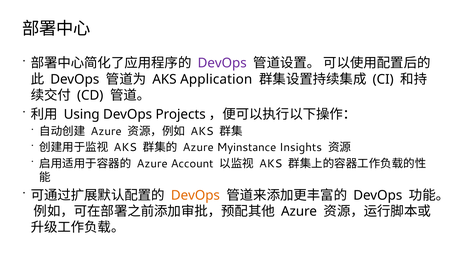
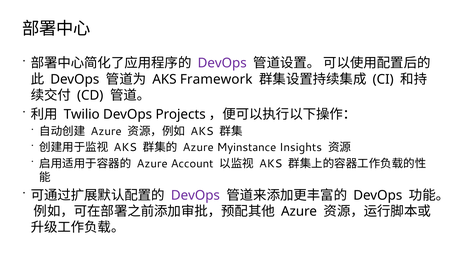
Application: Application -> Framework (216, 79)
Using: Using -> Twilio (82, 114)
DevOps colour: orange -> purple (195, 195)
